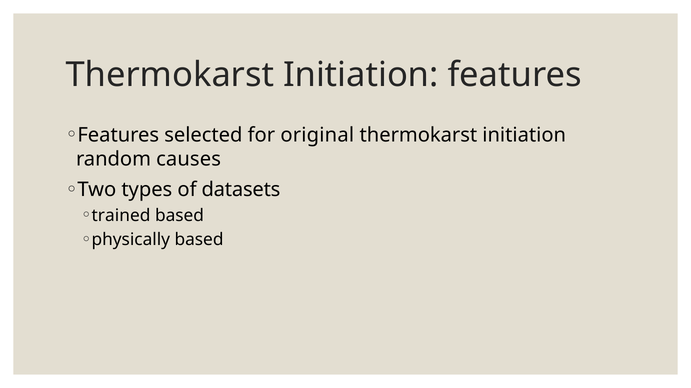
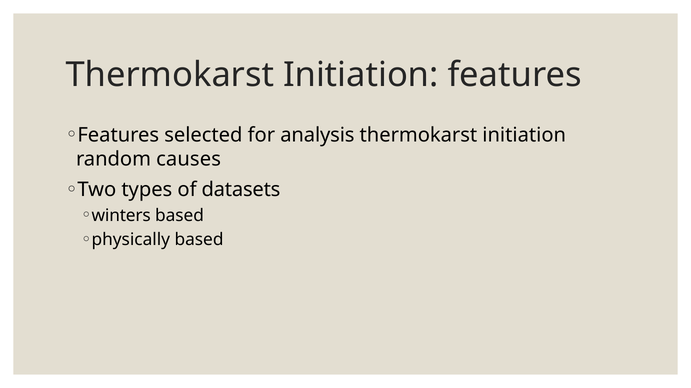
original: original -> analysis (317, 135)
trained: trained -> winters (121, 216)
